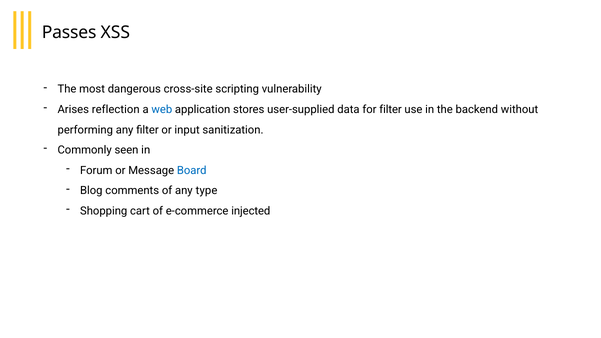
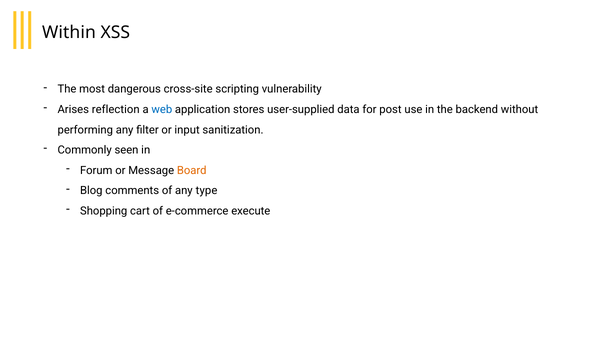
Passes: Passes -> Within (69, 32)
for filter: filter -> post (390, 110)
Board colour: blue -> orange (192, 170)
injected: injected -> execute (251, 211)
